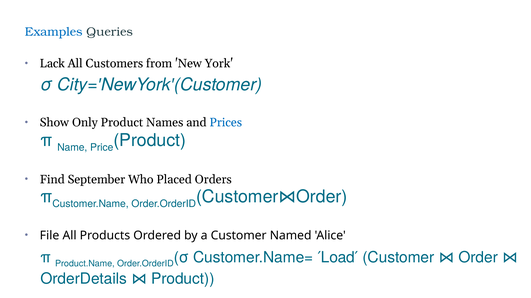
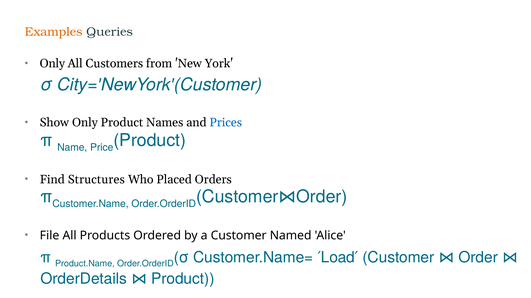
Examples colour: blue -> orange (54, 32)
Lack: Lack -> Only (52, 64)
September: September -> Structures (96, 180)
